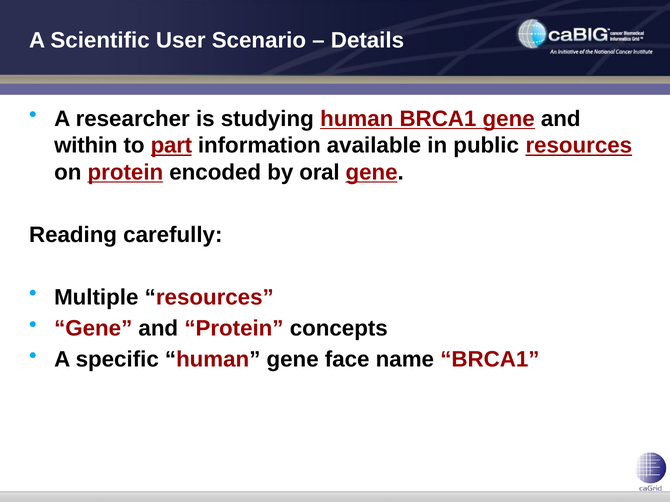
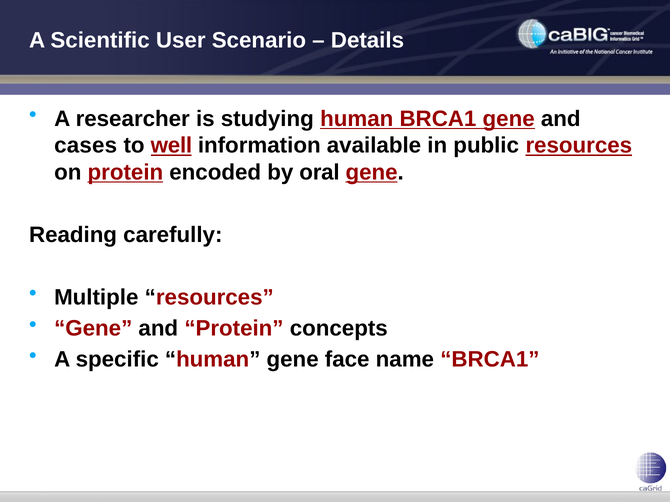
within: within -> cases (86, 146)
part: part -> well (171, 146)
